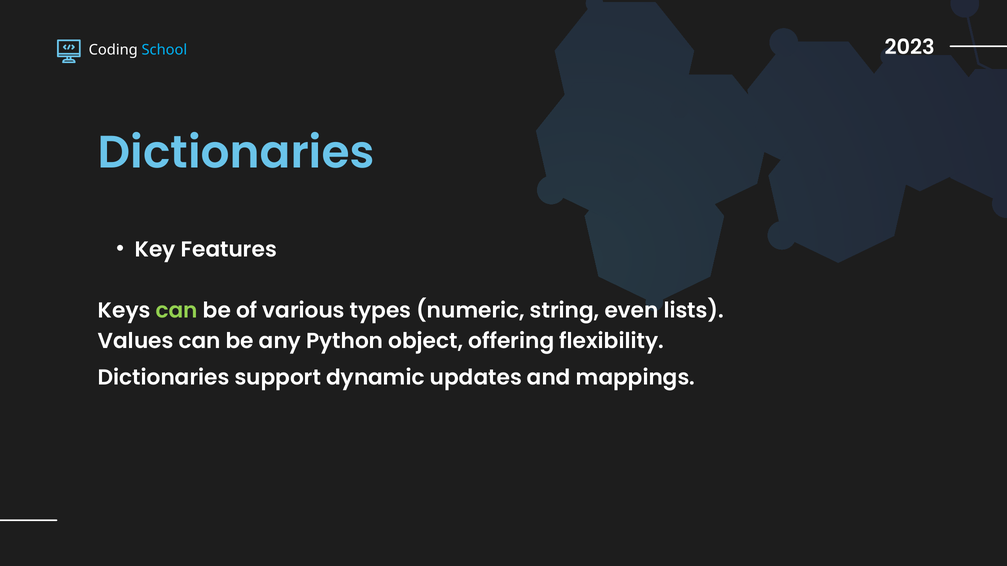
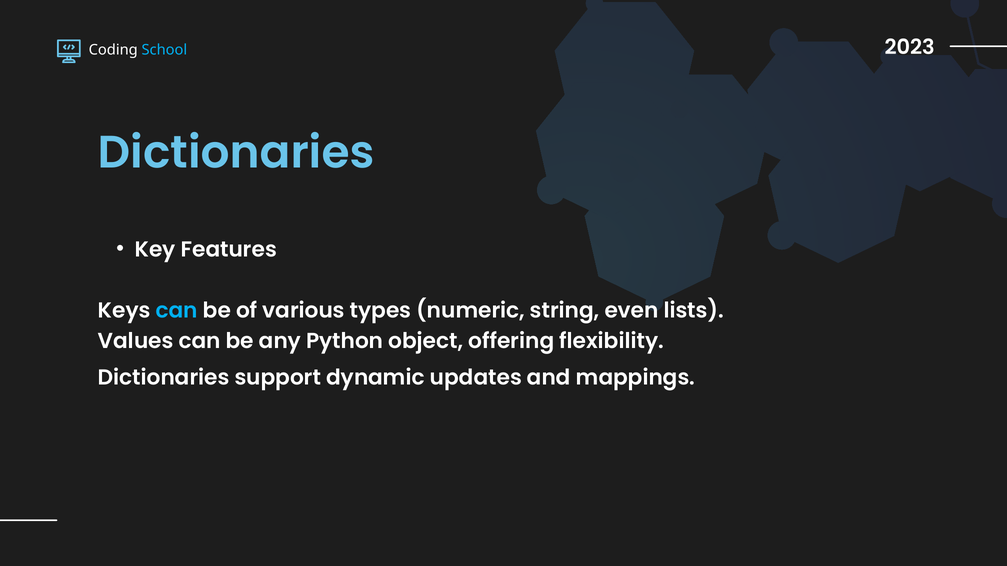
can colour: light green -> light blue (177, 311)
